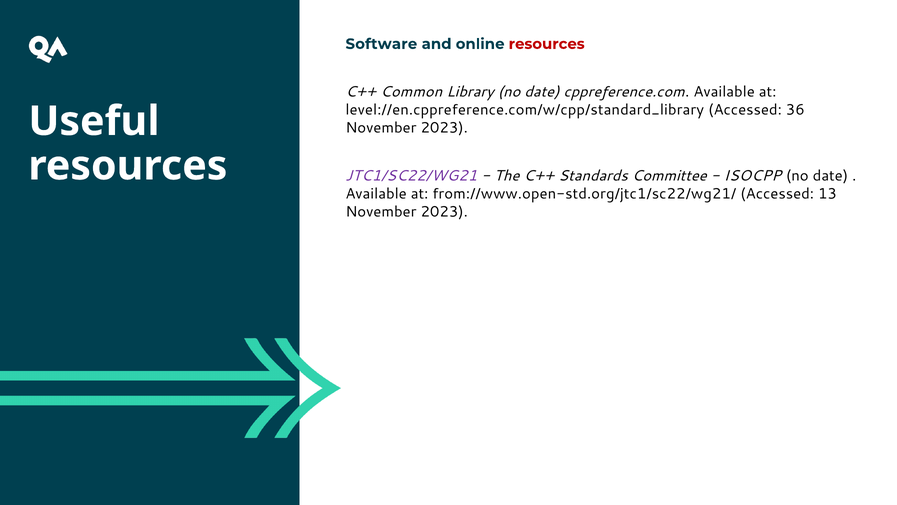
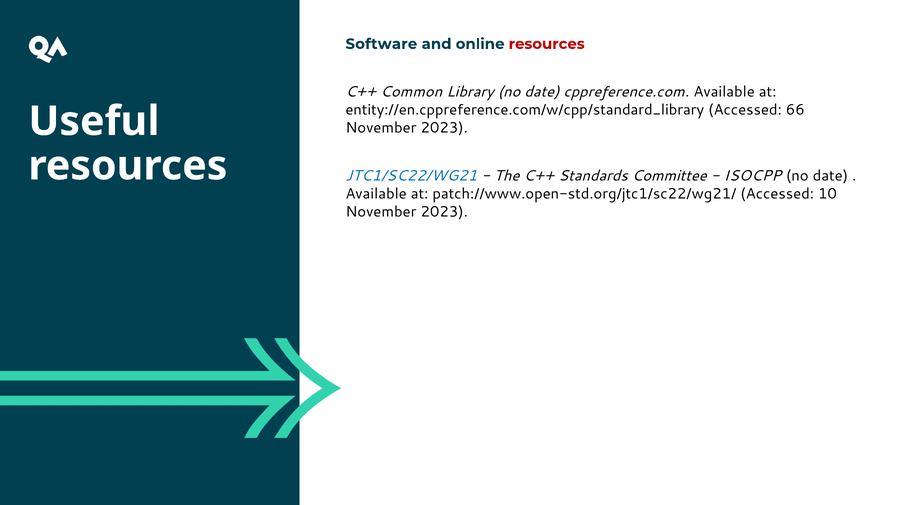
level://en.cppreference.com/w/cpp/standard_library: level://en.cppreference.com/w/cpp/standard_library -> entity://en.cppreference.com/w/cpp/standard_library (525, 110)
36: 36 -> 66 (795, 110)
JTC1/SC22/WG21 colour: purple -> blue (411, 176)
from://www.open-std.org/jtc1/sc22/wg21/: from://www.open-std.org/jtc1/sc22/wg21/ -> patch://www.open-std.org/jtc1/sc22/wg21/ (584, 194)
13: 13 -> 10 (827, 194)
